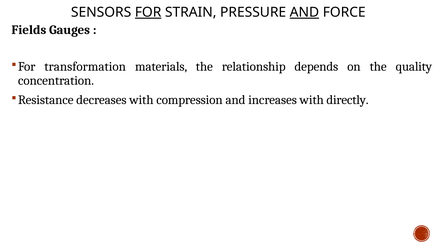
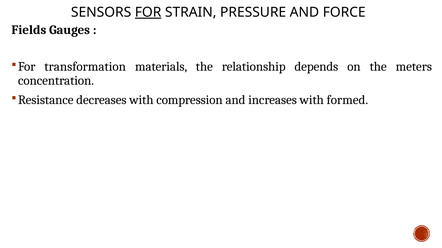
AND underline: present -> none (304, 12)
quality: quality -> meters (414, 67)
directly: directly -> formed (347, 100)
